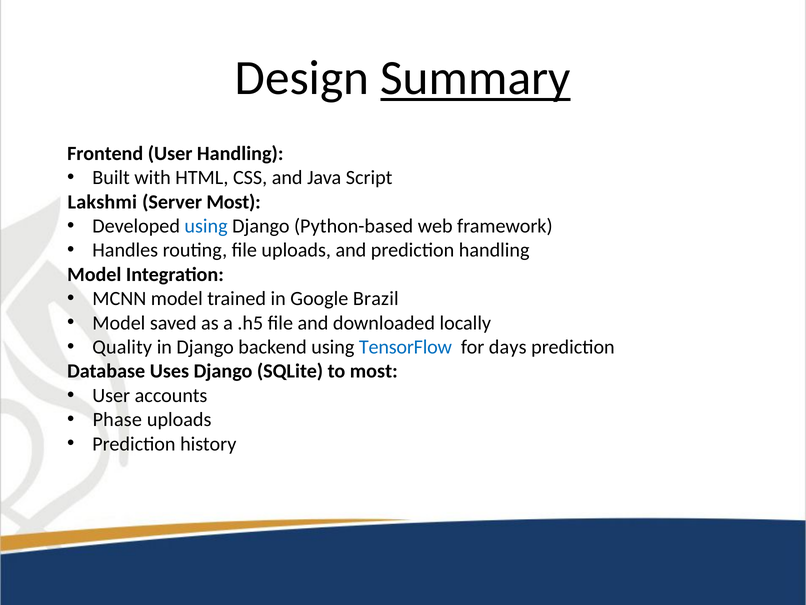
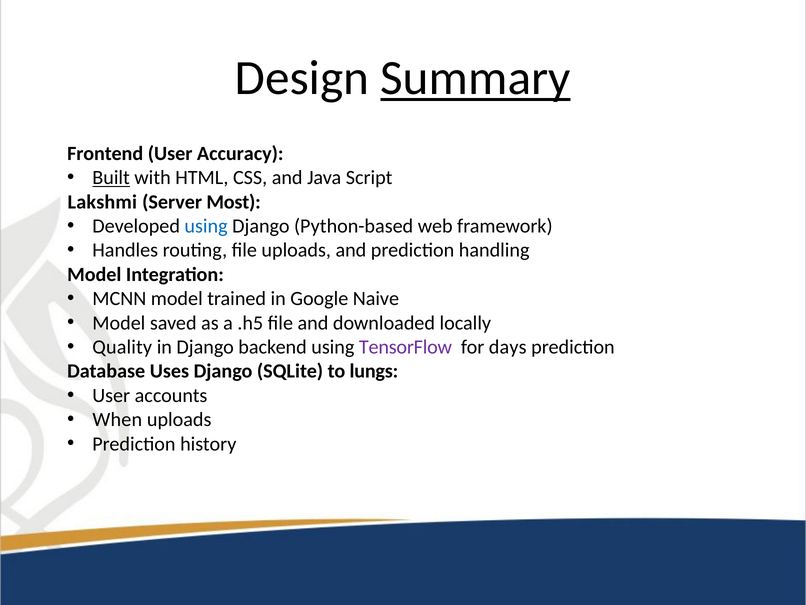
User Handling: Handling -> Accuracy (240, 153)
Built underline: none -> present (111, 178)
Brazil: Brazil -> Naive (376, 298)
TensorFlow colour: blue -> purple (405, 347)
to most: most -> lungs (374, 371)
Phase: Phase -> When (117, 419)
